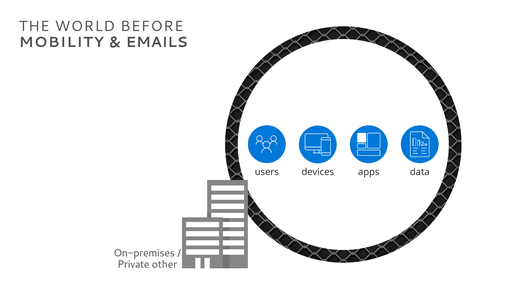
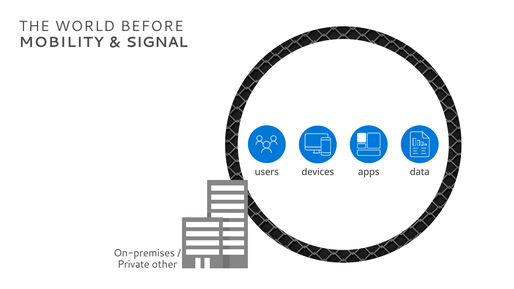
EMAILS: EMAILS -> SIGNAL (157, 42)
